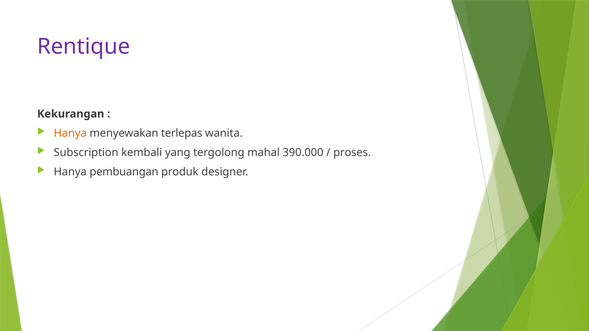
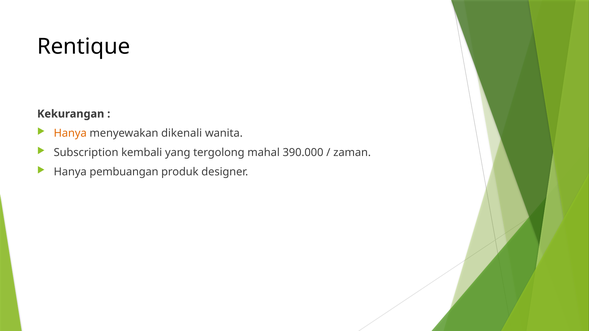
Rentique colour: purple -> black (84, 46)
terlepas: terlepas -> dikenali (182, 133)
proses: proses -> zaman (352, 153)
